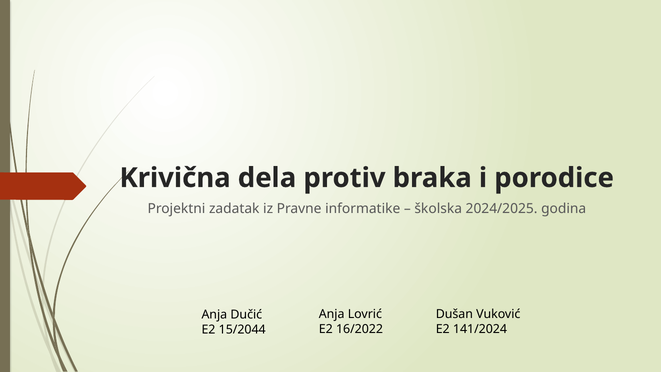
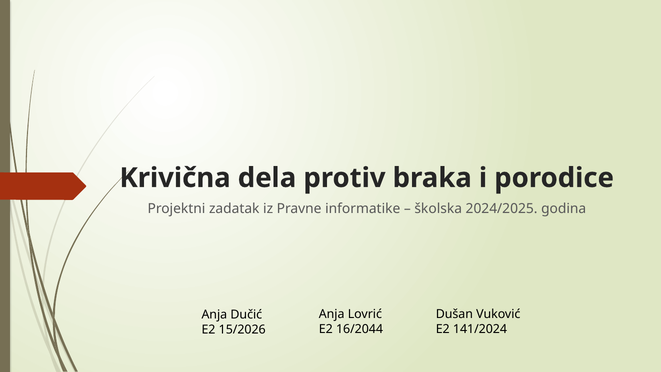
16/2022: 16/2022 -> 16/2044 (360, 329)
15/2044: 15/2044 -> 15/2026 (242, 329)
